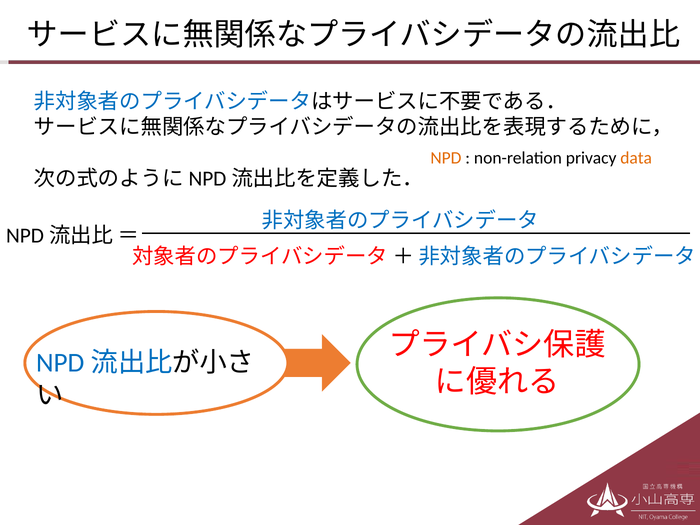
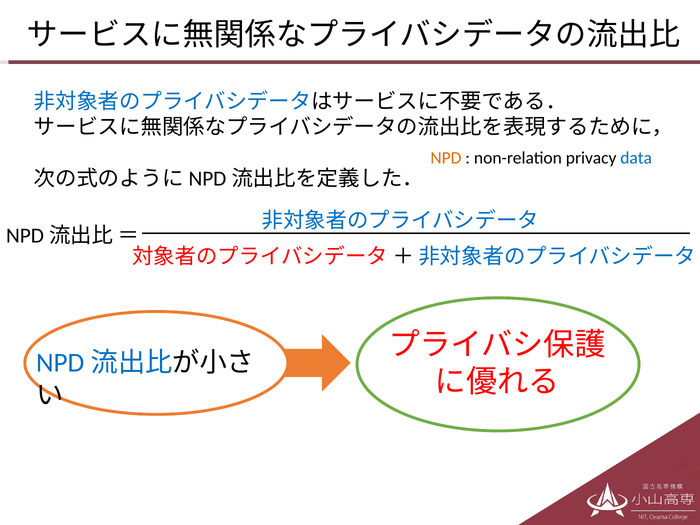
data colour: orange -> blue (636, 158)
